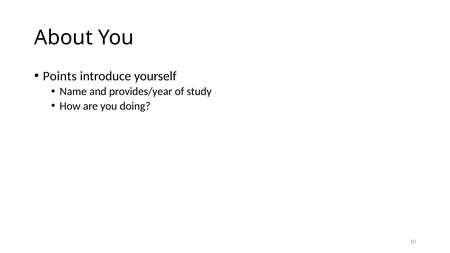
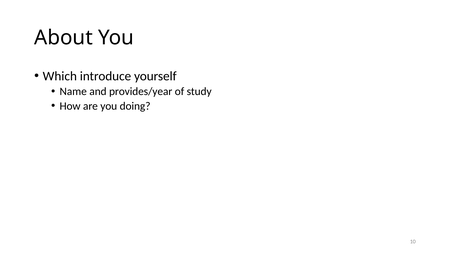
Points: Points -> Which (60, 76)
